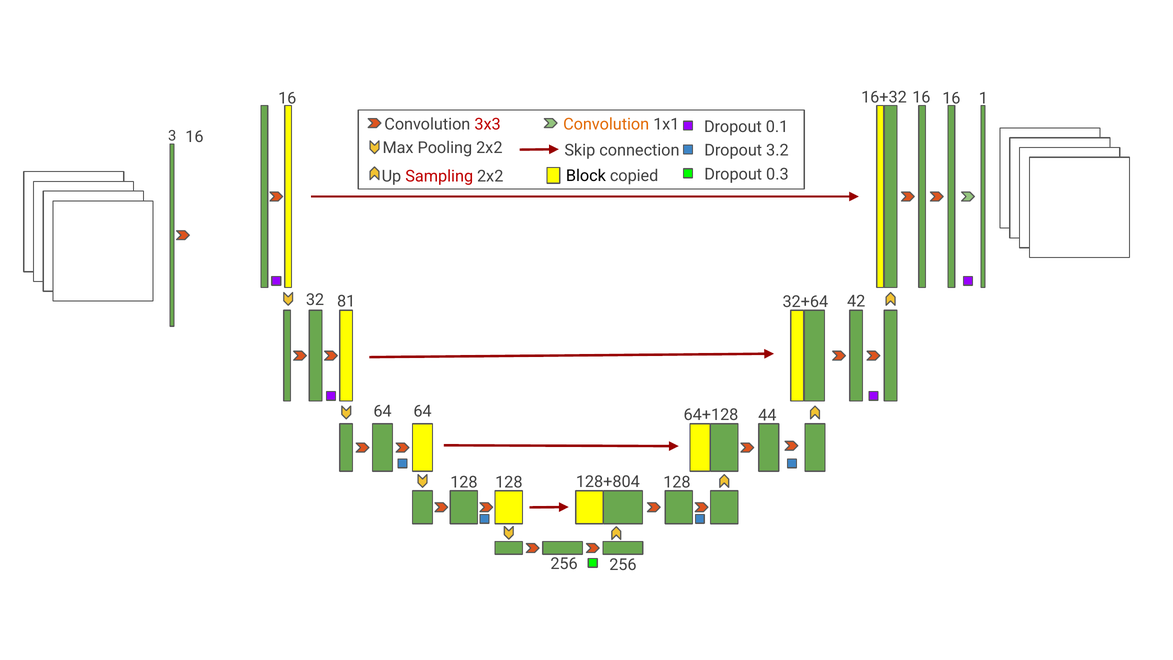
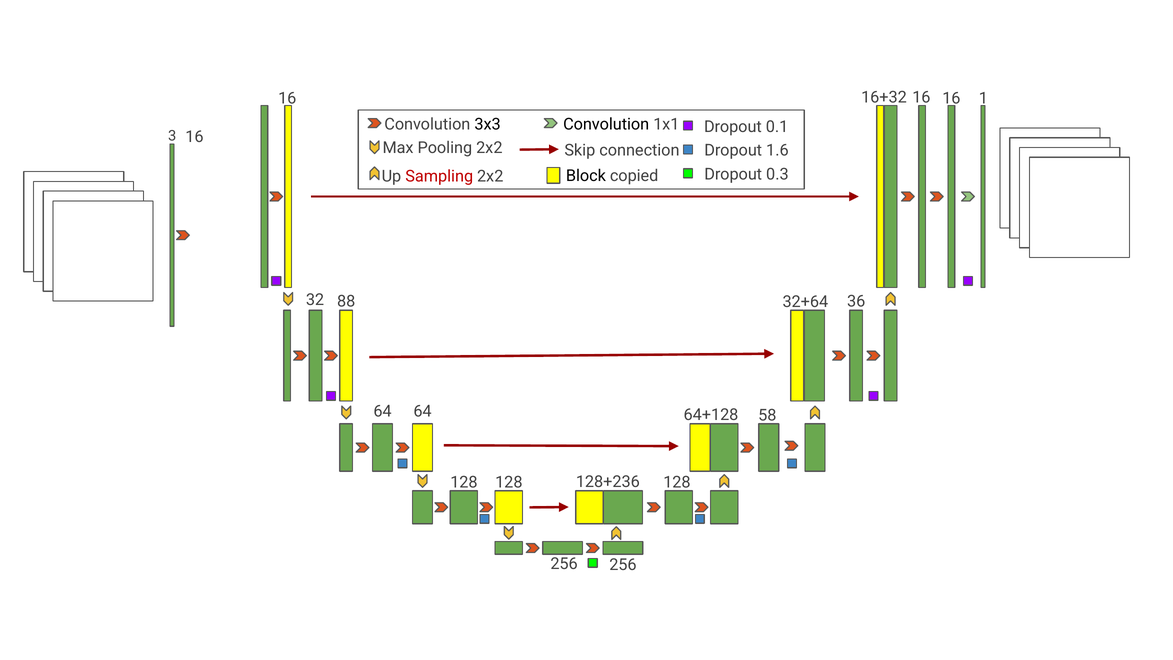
3x3 colour: red -> black (488, 124)
Convolution colour: orange -> black (606, 124)
3.2: 3.2 -> 1.6 (777, 151)
81: 81 -> 88 (346, 301)
42: 42 -> 36 (856, 301)
44: 44 -> 58 (767, 415)
128+804: 128+804 -> 128+236 (608, 482)
